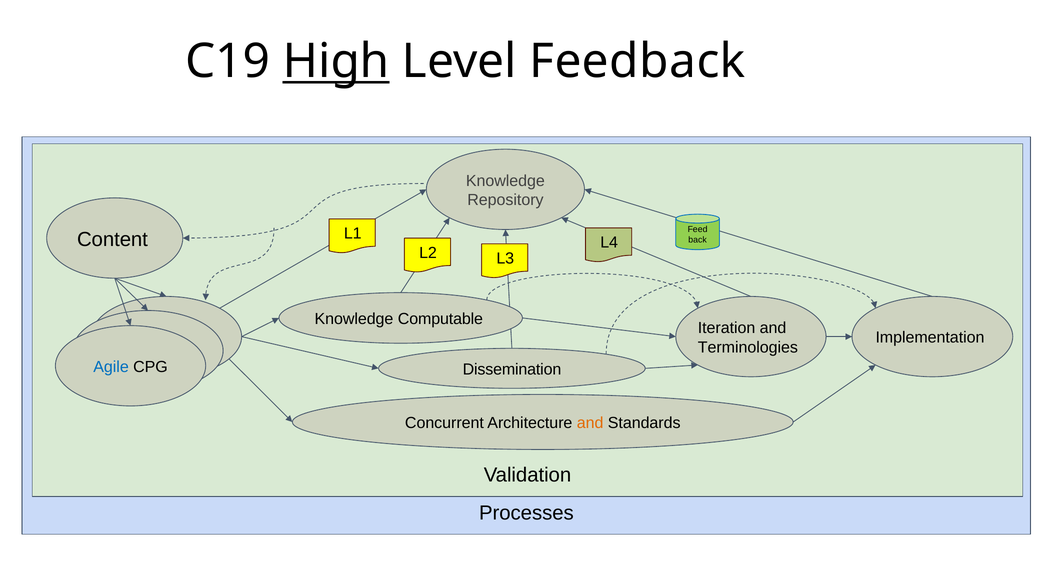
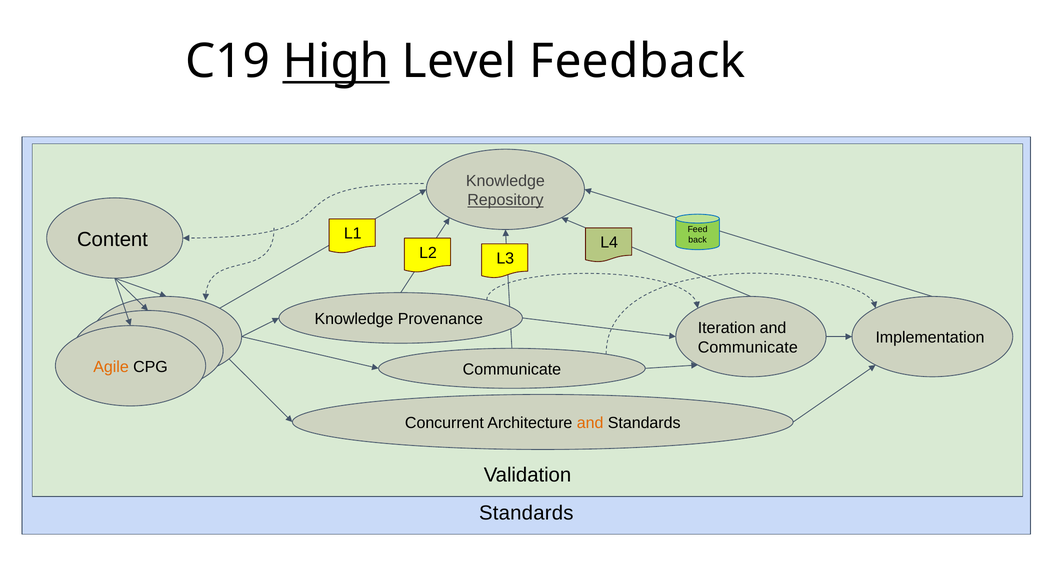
Repository underline: none -> present (505, 200)
Computable: Computable -> Provenance (440, 319)
Terminologies: Terminologies -> Communicate (748, 347)
Agile colour: blue -> orange (111, 367)
Dissemination: Dissemination -> Communicate (512, 369)
Processes: Processes -> Standards (526, 513)
